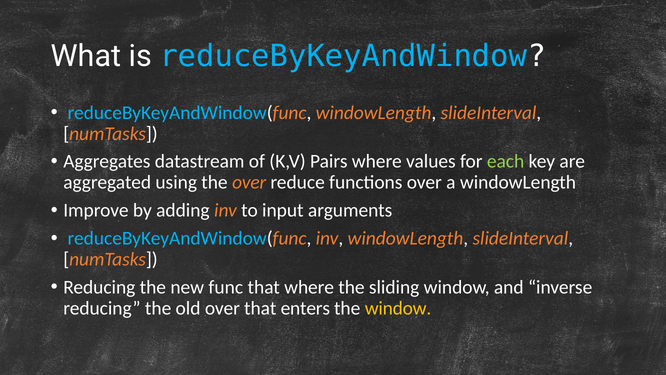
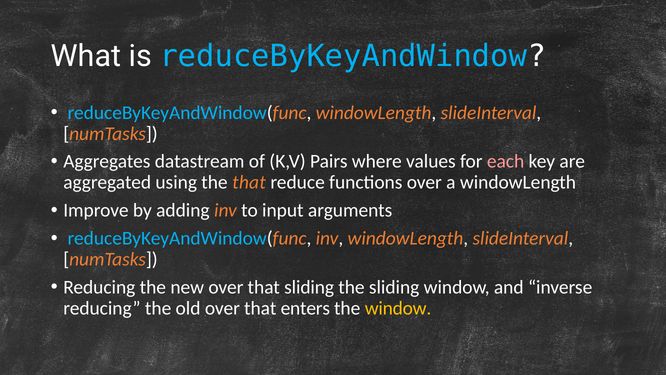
each colour: light green -> pink (506, 161)
the over: over -> that (249, 182)
new func: func -> over (226, 287)
that where: where -> sliding (309, 287)
